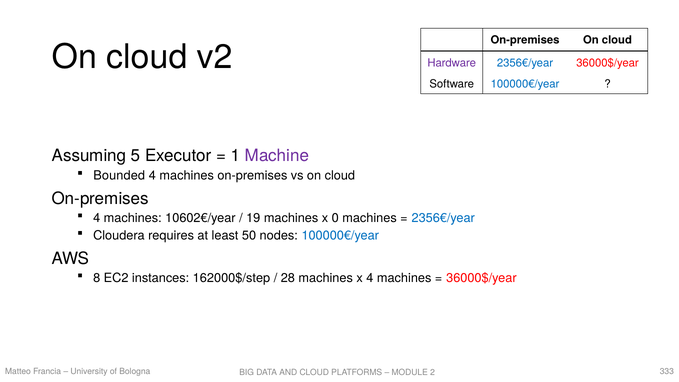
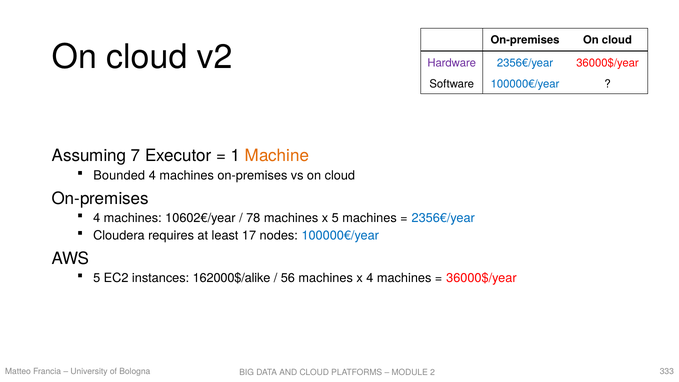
5: 5 -> 7 (136, 156)
Machine colour: purple -> orange (277, 156)
19: 19 -> 78 (253, 218)
x 0: 0 -> 5 (335, 218)
50: 50 -> 17 (249, 235)
8: 8 -> 5 (97, 278)
162000$/step: 162000$/step -> 162000$/alike (232, 278)
28: 28 -> 56 (288, 278)
